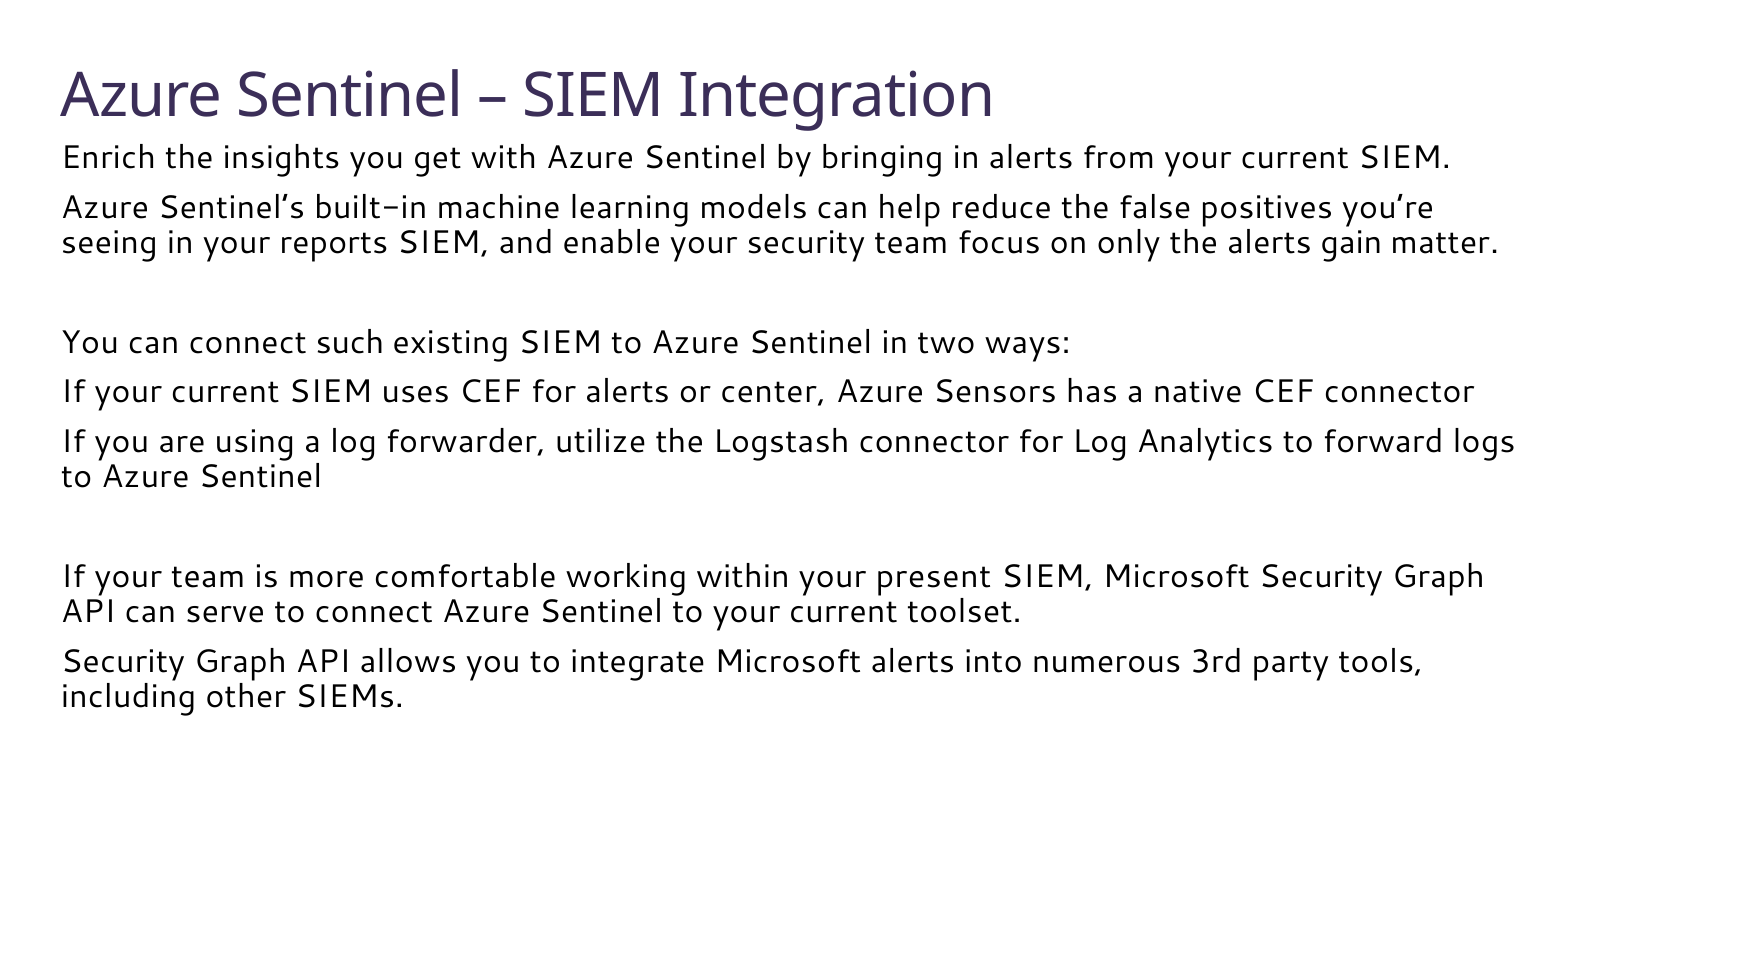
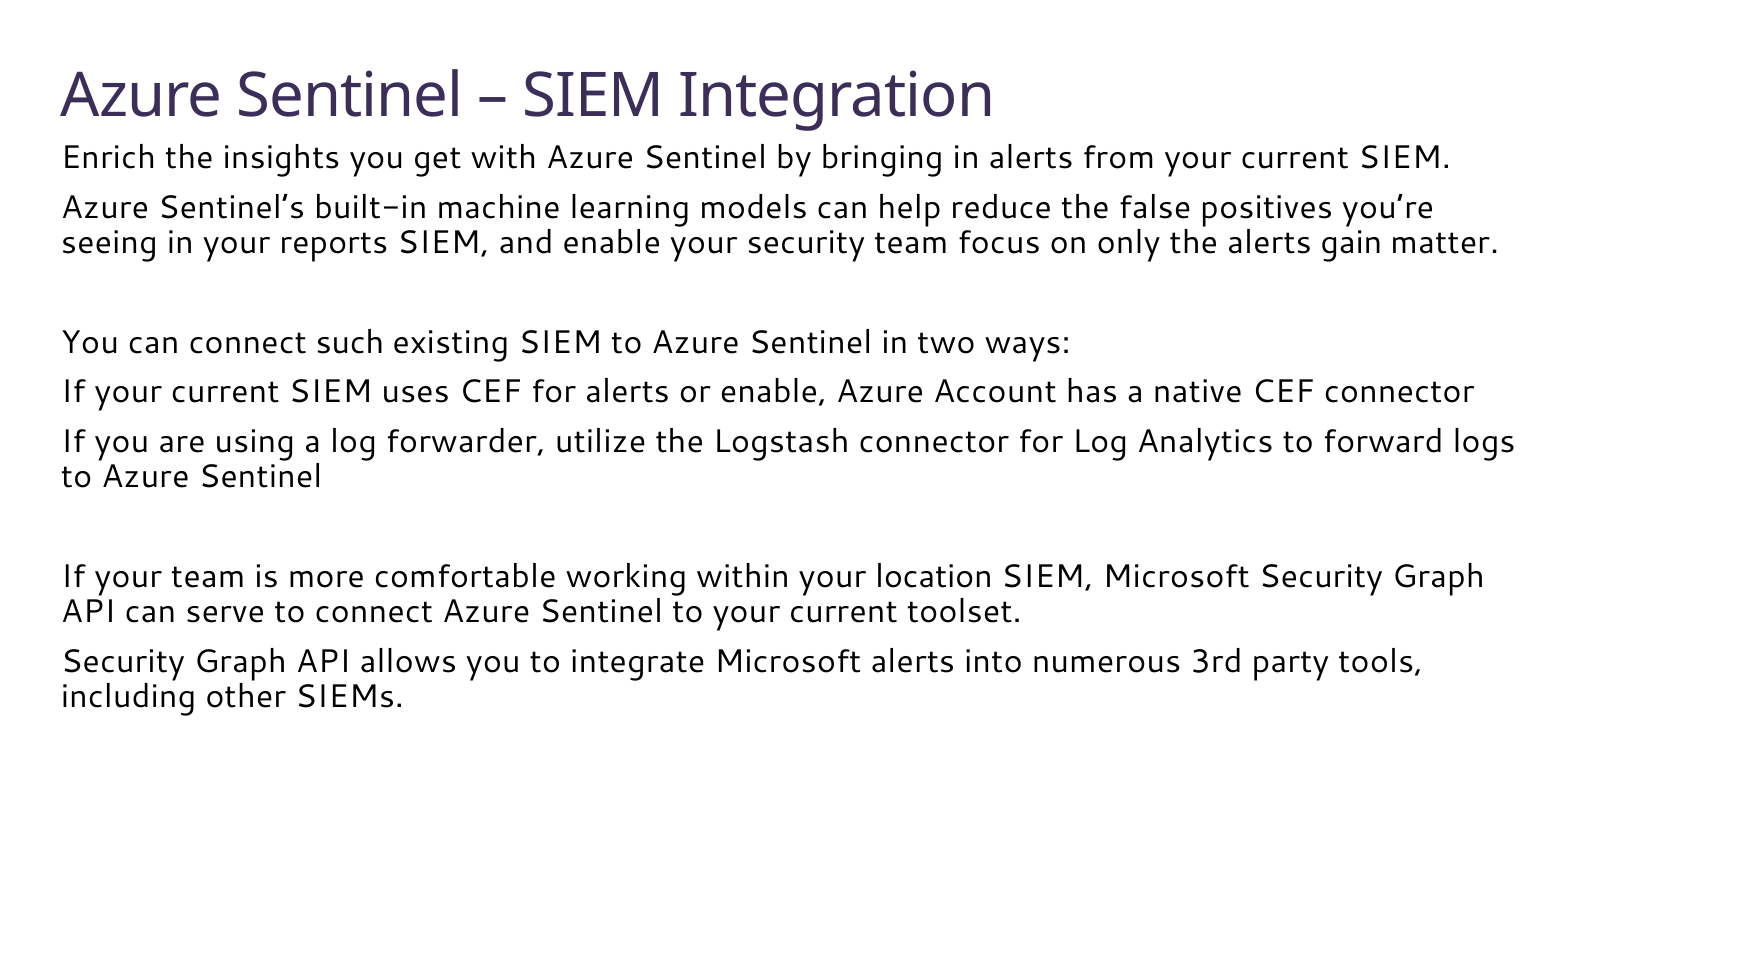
or center: center -> enable (773, 392)
Sensors: Sensors -> Account (995, 392)
present: present -> location (934, 576)
